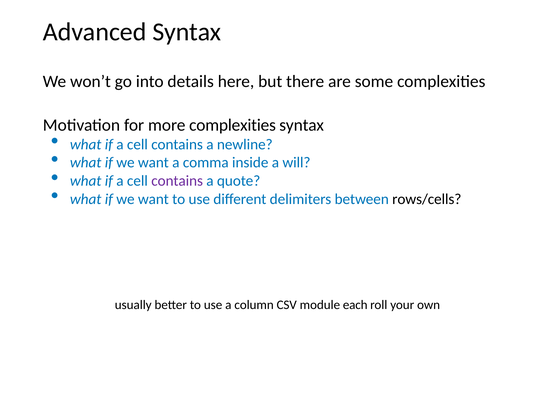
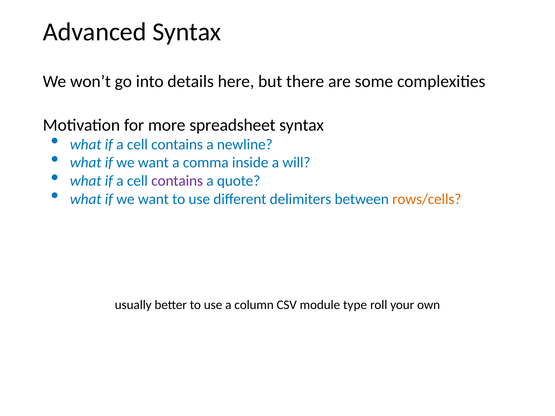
more complexities: complexities -> spreadsheet (232, 125)
rows/cells colour: black -> orange (427, 199)
each: each -> type (355, 305)
